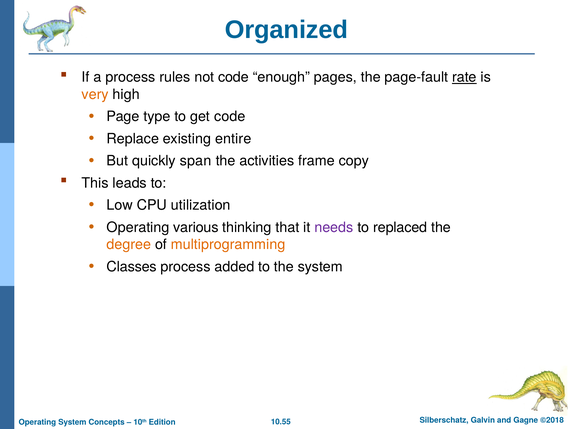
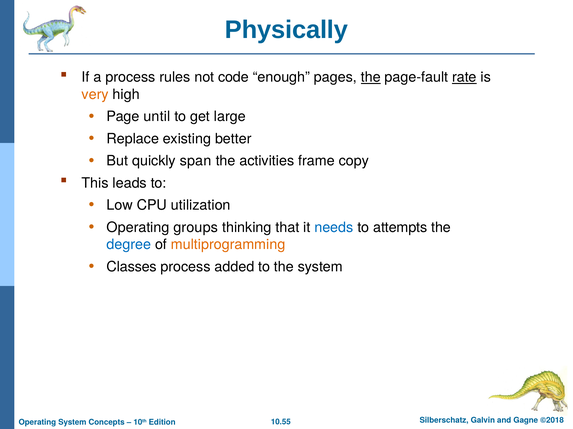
Organized: Organized -> Physically (286, 30)
the underline: none -> present (371, 77)
type: type -> until (157, 117)
get code: code -> large (230, 117)
entire: entire -> better (233, 139)
various: various -> groups (196, 228)
needs colour: purple -> blue (334, 228)
replaced: replaced -> attempts (400, 228)
degree colour: orange -> blue (129, 245)
